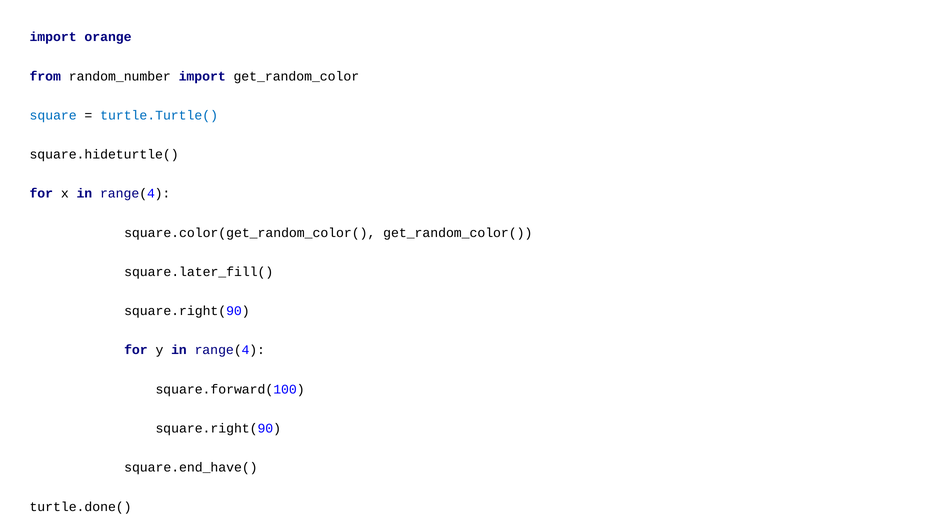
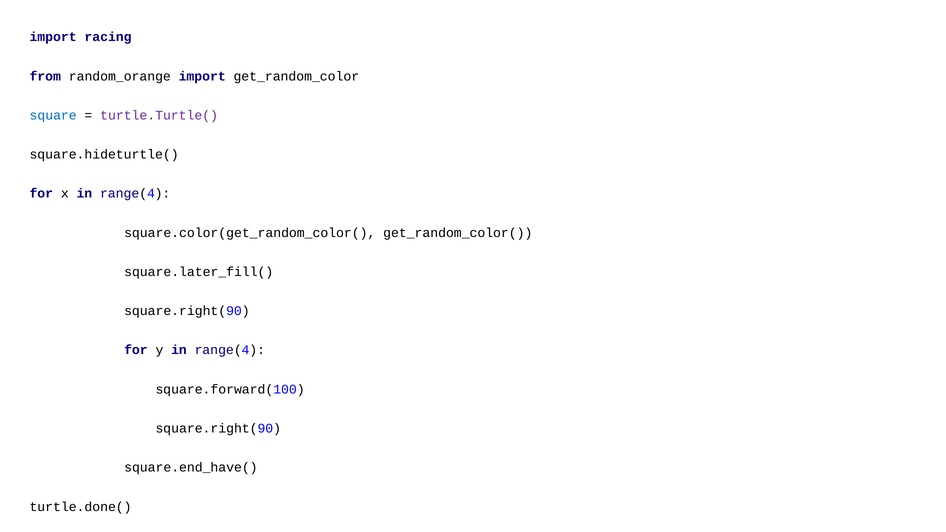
orange: orange -> racing (108, 37)
random_number: random_number -> random_orange (120, 76)
turtle.Turtle( colour: blue -> purple (159, 115)
